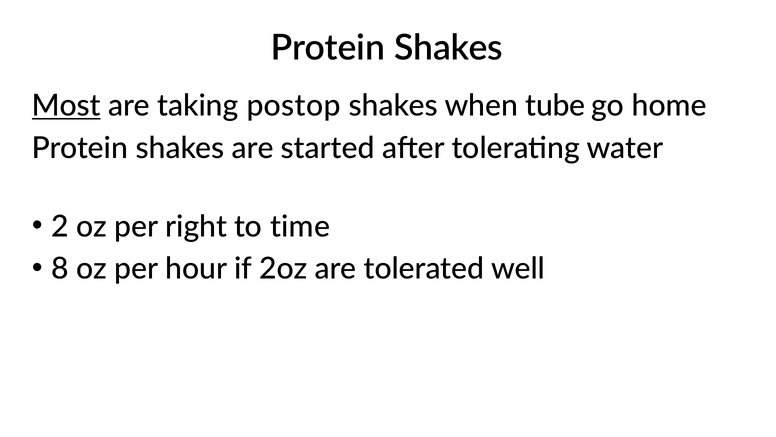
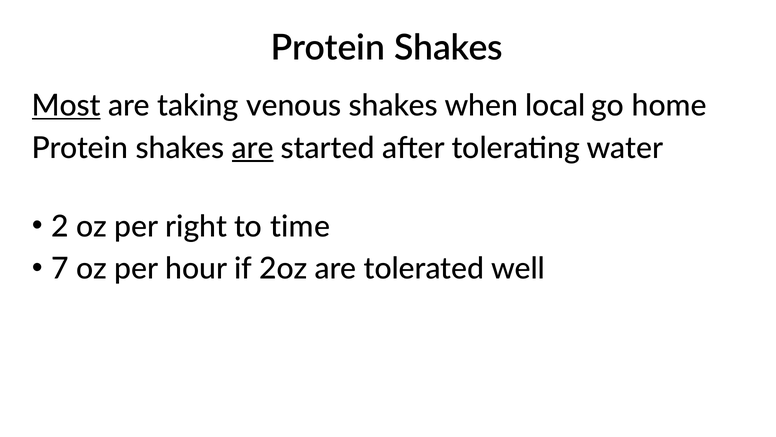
postop: postop -> venous (294, 106)
tube: tube -> local (555, 106)
are underline: none -> present (253, 148)
8: 8 -> 7 (60, 269)
